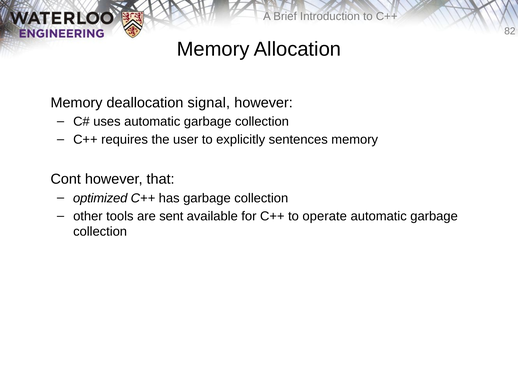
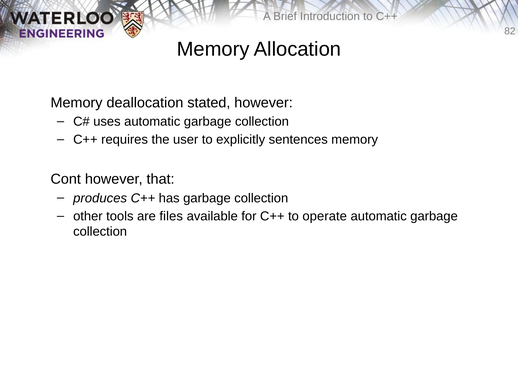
signal: signal -> stated (209, 103)
optimized: optimized -> produces (100, 198)
sent: sent -> files (171, 216)
